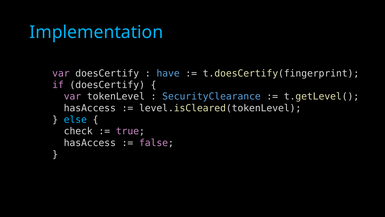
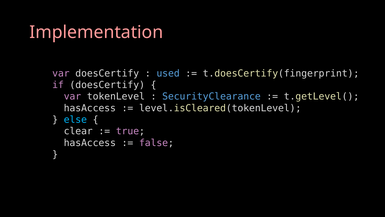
Implementation colour: light blue -> pink (96, 32)
have: have -> used (168, 73)
check: check -> clear (78, 131)
